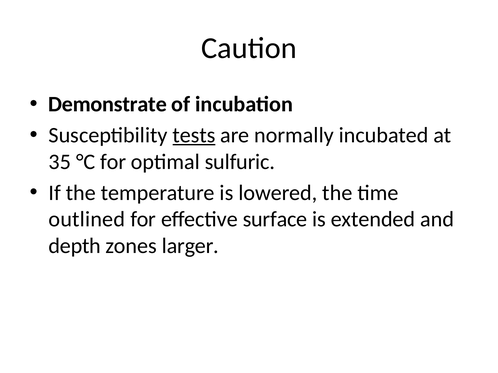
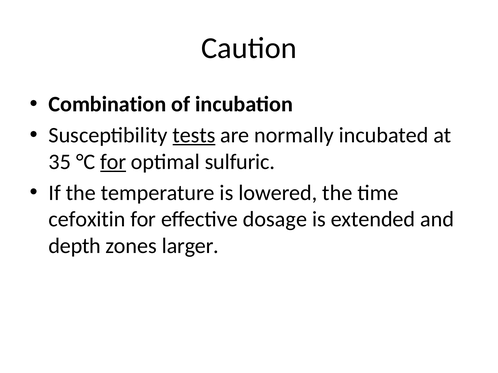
Demonstrate: Demonstrate -> Combination (107, 104)
for underline: none -> present (113, 162)
outlined: outlined -> cefoxitin (87, 220)
surface: surface -> dosage (275, 220)
